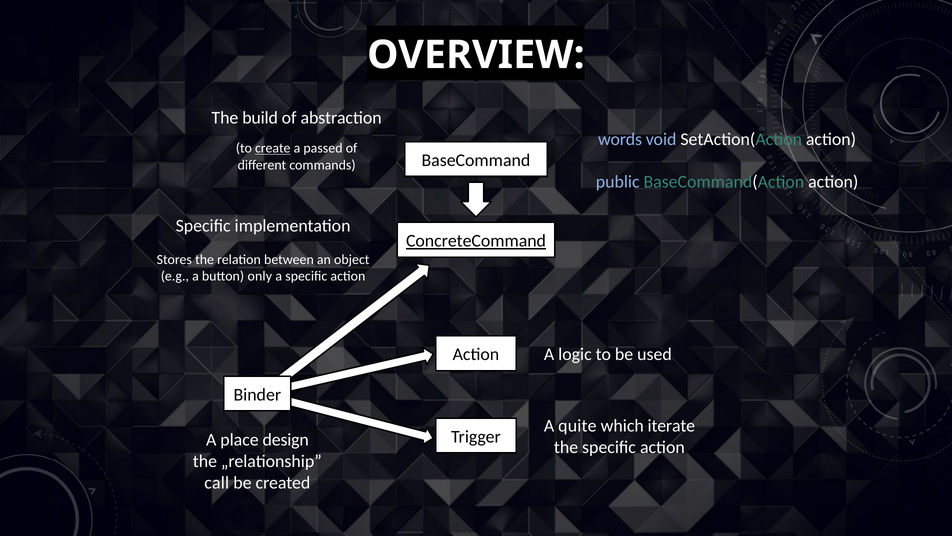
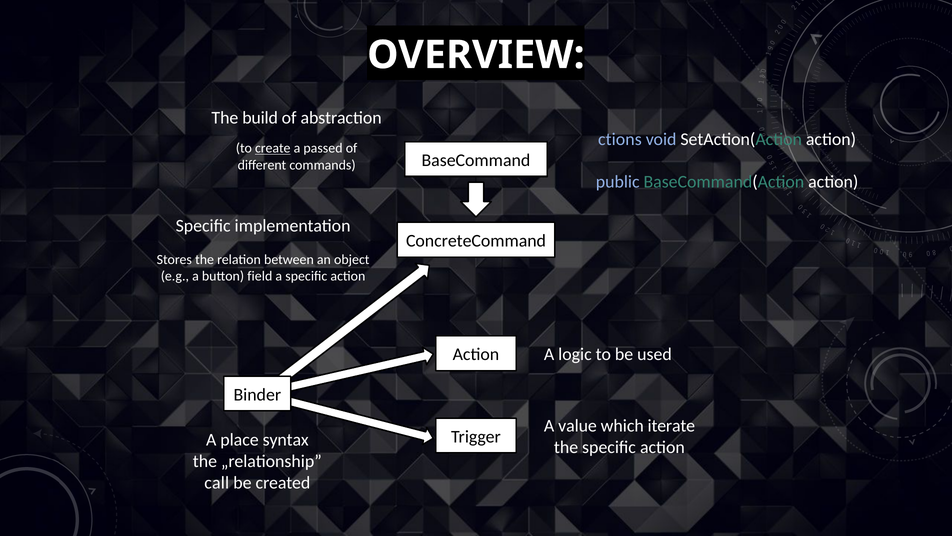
words: words -> ctions (620, 139)
ConcreteCommand underline: present -> none (476, 241)
only: only -> field (260, 276)
quite: quite -> value (578, 425)
design: design -> syntax (286, 439)
